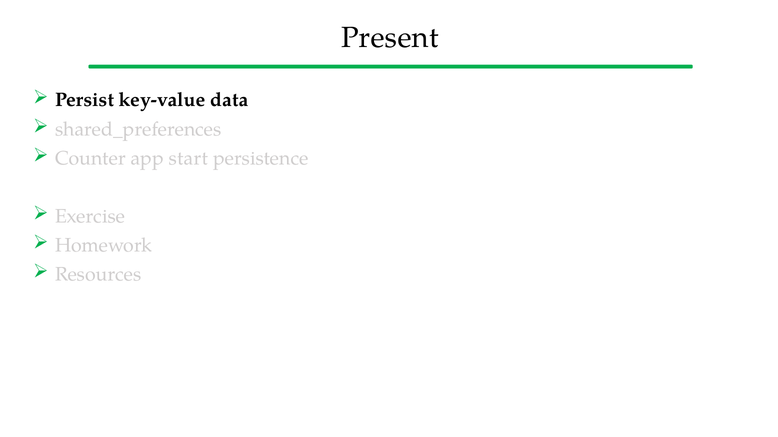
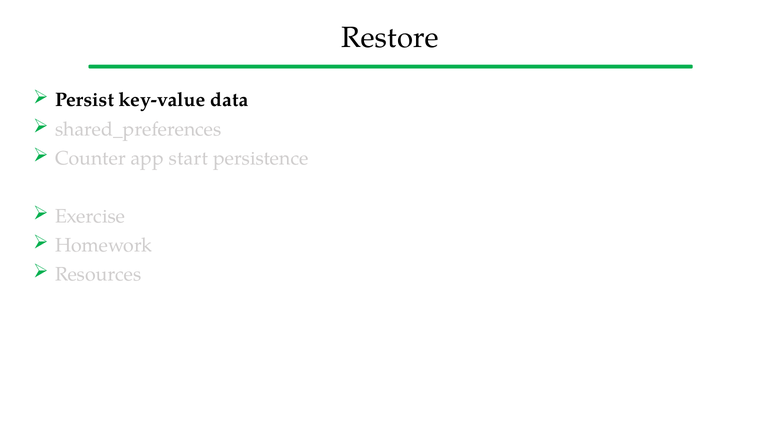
Present: Present -> Restore (390, 38)
